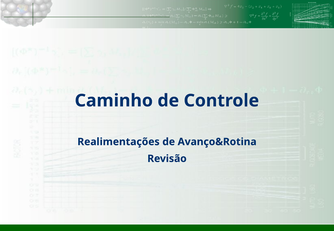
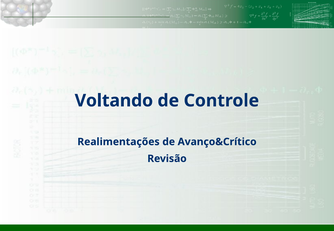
Caminho: Caminho -> Voltando (114, 101)
Avanço&Rotina: Avanço&Rotina -> Avanço&Crítico (217, 142)
